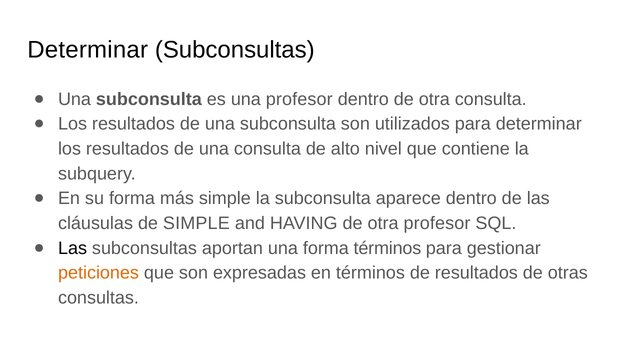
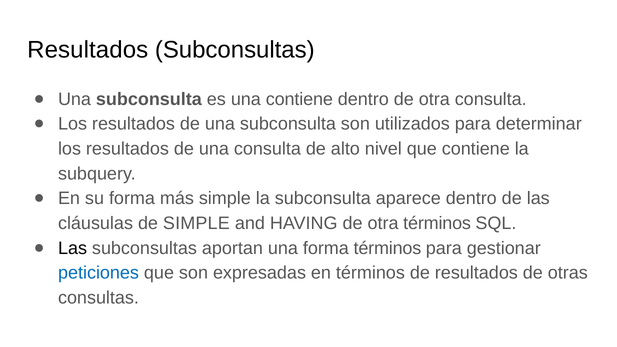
Determinar: Determinar -> Resultados (88, 50)
una profesor: profesor -> contiene (299, 99)
otra profesor: profesor -> términos (437, 223)
peticiones colour: orange -> blue (99, 273)
